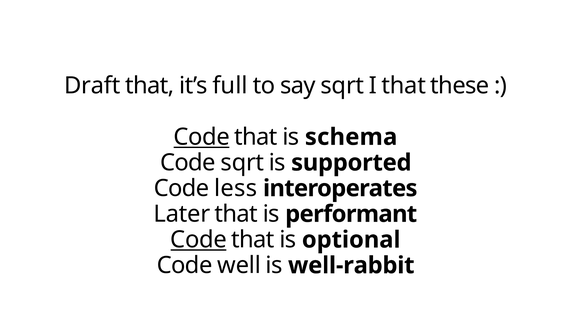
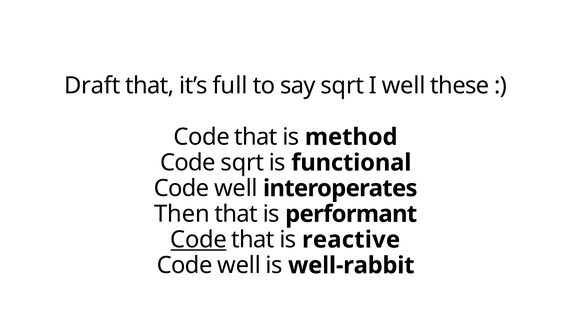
I that: that -> well (404, 86)
Code underline: present -> none (202, 137)
schema: schema -> method (351, 137)
supported: supported -> functional (351, 163)
less: less -> well (236, 188)
Later: Later -> Then (182, 214)
optional: optional -> reactive (351, 239)
